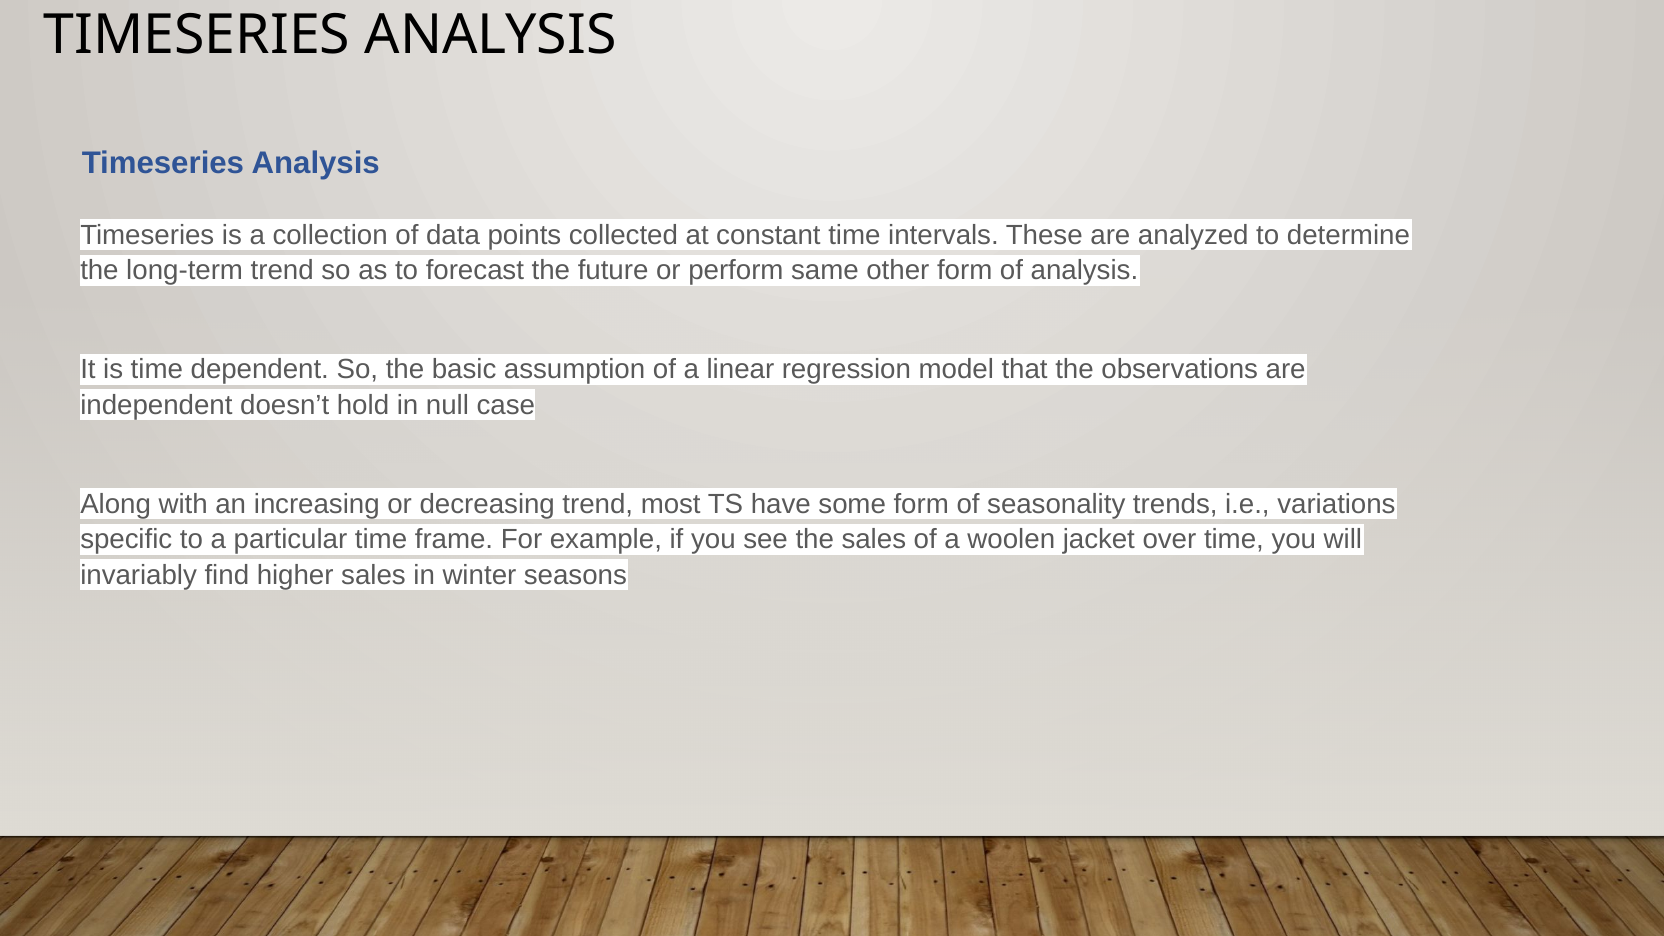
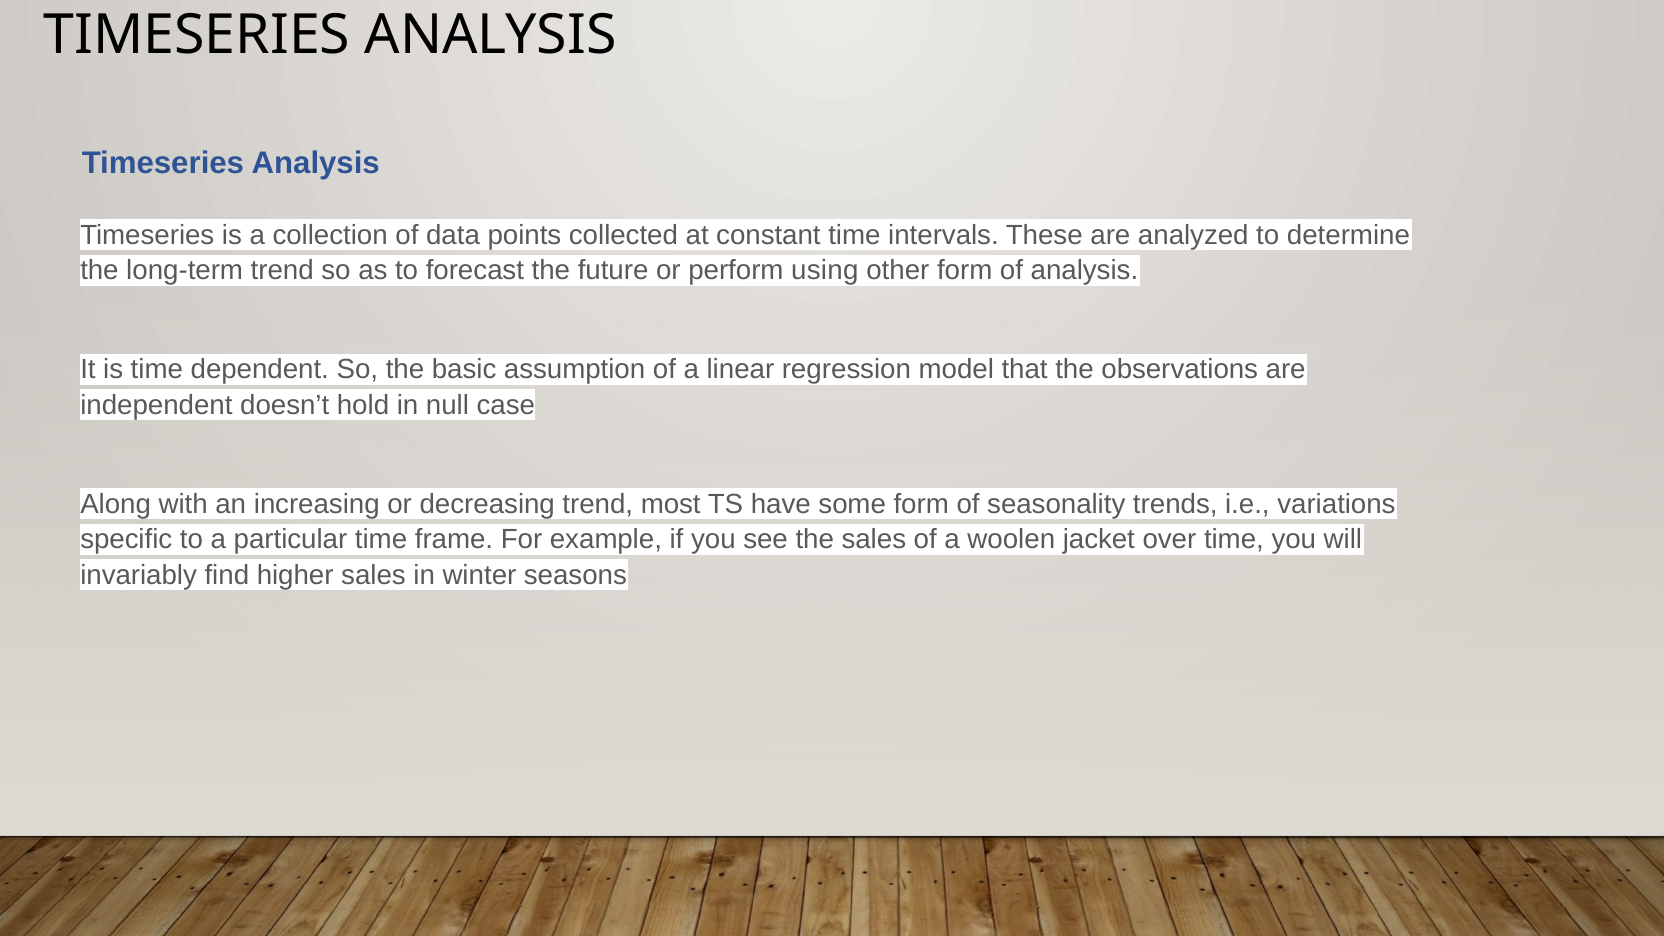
same: same -> using (825, 271)
